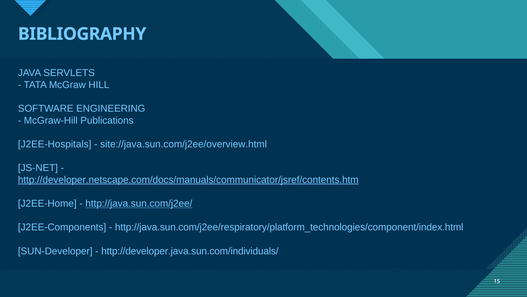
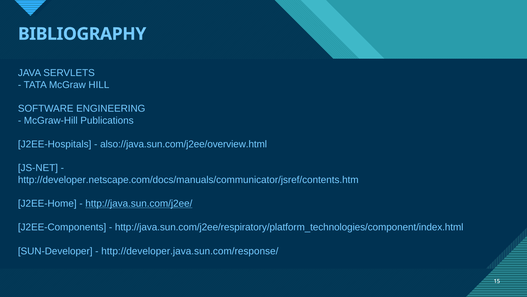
site://java.sun.com/j2ee/overview.html: site://java.sun.com/j2ee/overview.html -> also://java.sun.com/j2ee/overview.html (184, 144)
http://developer.netscape.com/docs/manuals/communicator/jsref/contents.htm underline: present -> none (188, 179)
http://developer.java.sun.com/individuals/: http://developer.java.sun.com/individuals/ -> http://developer.java.sun.com/response/ (190, 251)
